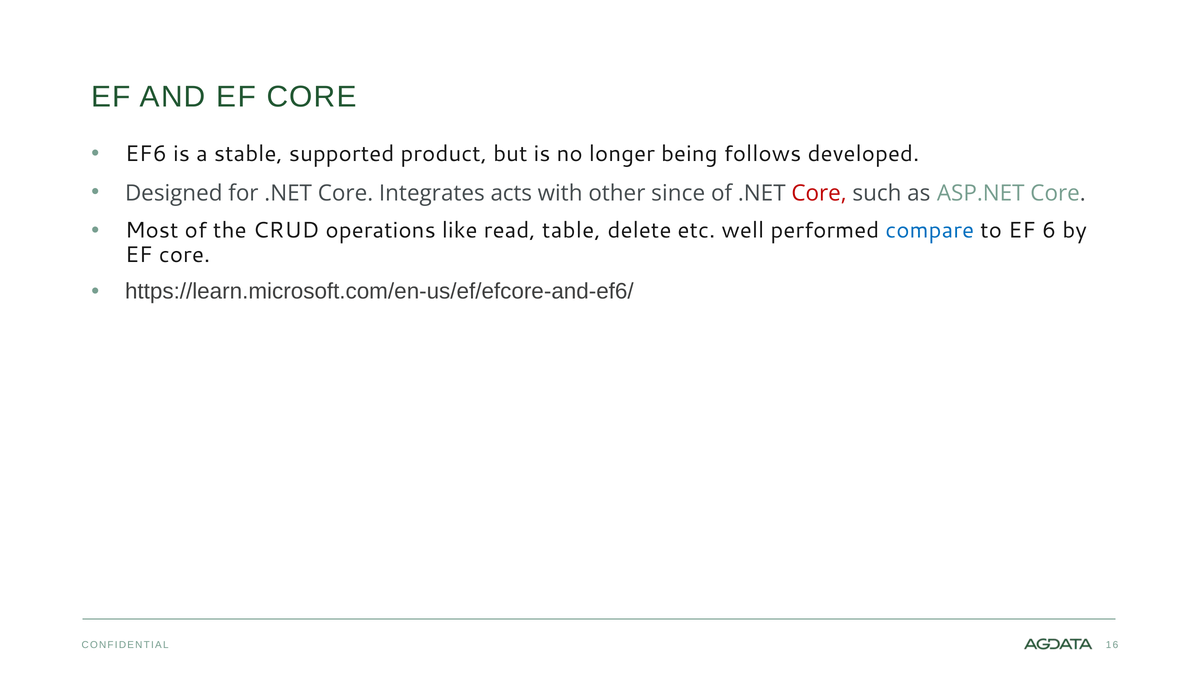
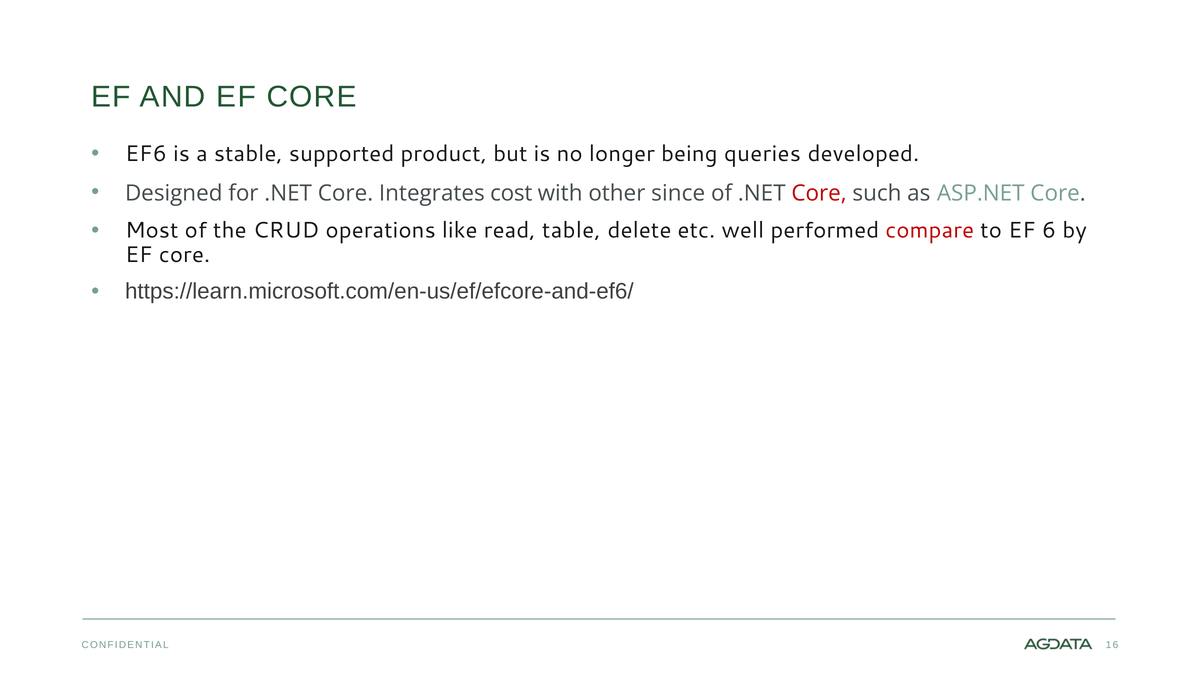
follows: follows -> queries (762, 154)
acts: acts -> cost (511, 193)
compare colour: blue -> red (930, 230)
